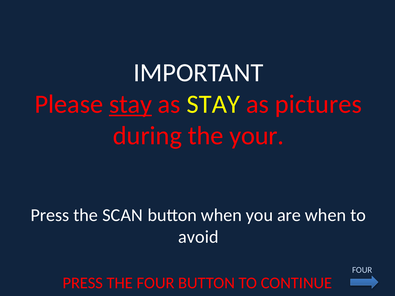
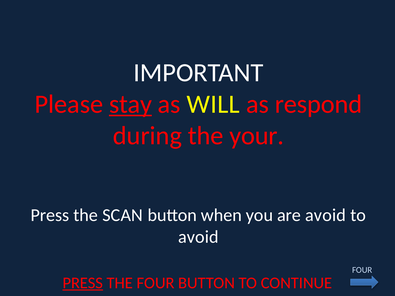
as STAY: STAY -> WILL (213, 104)
pictures: pictures -> respond (319, 104)
are when: when -> avoid (325, 215)
PRESS underline: none -> present (83, 283)
